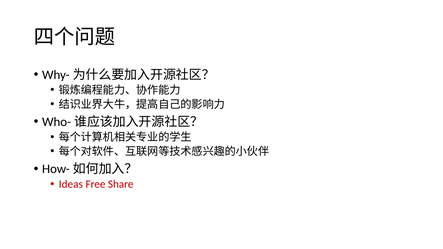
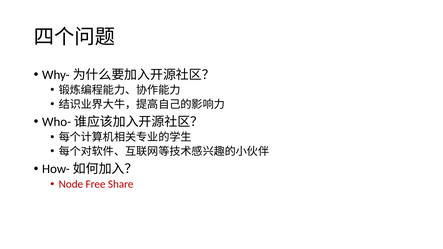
Ideas: Ideas -> Node (71, 184)
